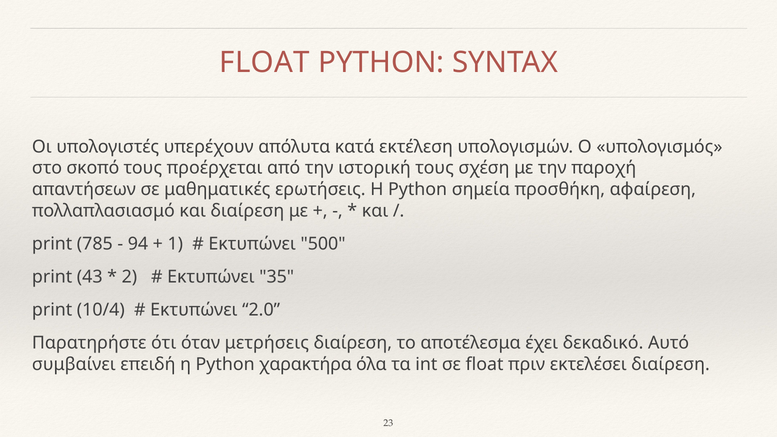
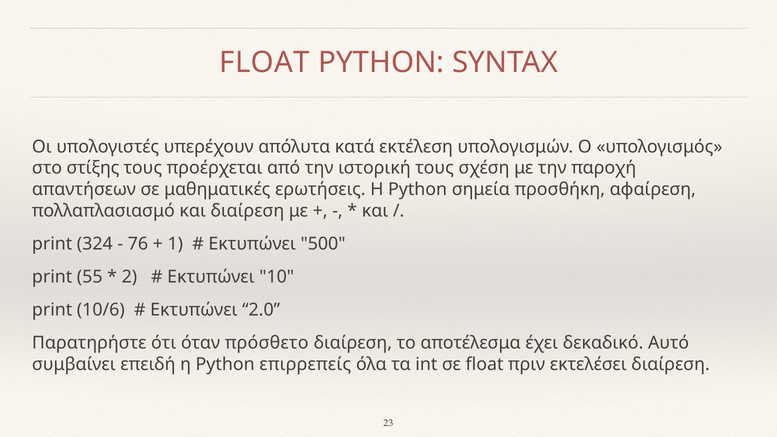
σκοπό: σκοπό -> στίξης (93, 168)
785: 785 -> 324 (95, 244)
94: 94 -> 76 (138, 244)
43: 43 -> 55 (90, 277)
35: 35 -> 10 (277, 277)
10/4: 10/4 -> 10/6 (101, 310)
μετρήσεις: μετρήσεις -> πρόσθετο (267, 343)
χαρακτήρα: χαρακτήρα -> επιρρεπείς (305, 365)
